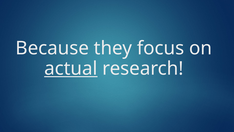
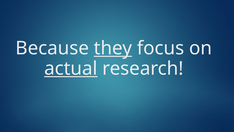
they underline: none -> present (113, 48)
